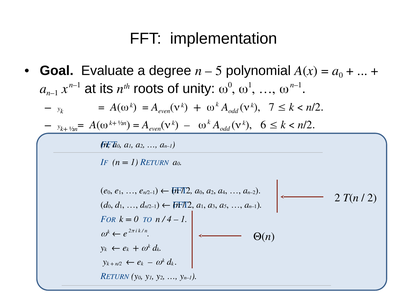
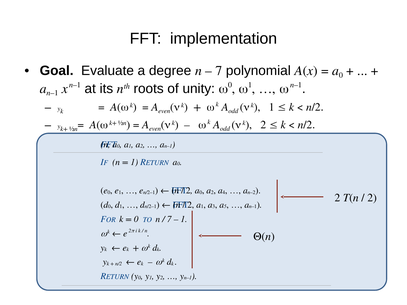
5: 5 -> 7 (219, 71)
nk 7: 7 -> 1 (272, 107)
nk 6: 6 -> 2 (263, 125)
4: 4 -> 7 (169, 219)
